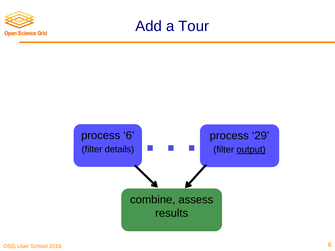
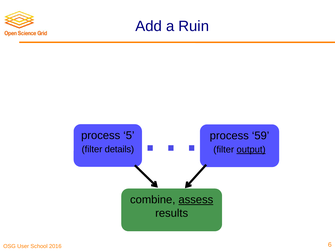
Tour: Tour -> Ruin (194, 26)
process 6: 6 -> 5 (129, 136)
29: 29 -> 59 (261, 136)
assess underline: none -> present (196, 200)
